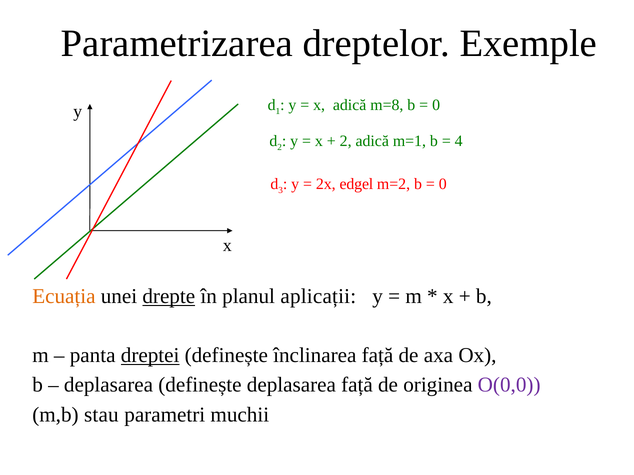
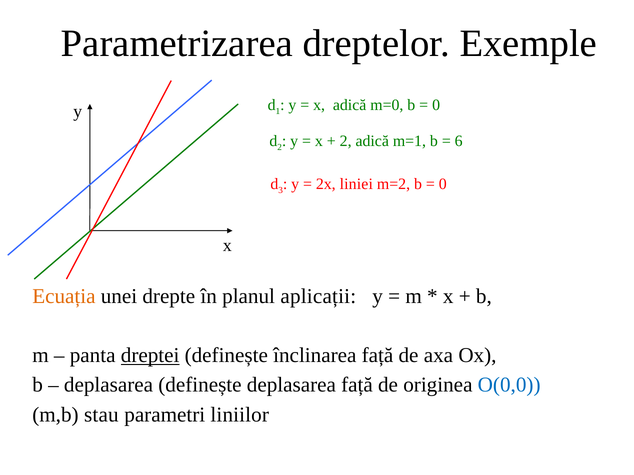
m=8: m=8 -> m=0 (387, 105)
4: 4 -> 6 (459, 141)
edgel: edgel -> liniei (356, 184)
drepte underline: present -> none (169, 297)
O(0,0 colour: purple -> blue (509, 385)
muchii: muchii -> liniilor (240, 415)
